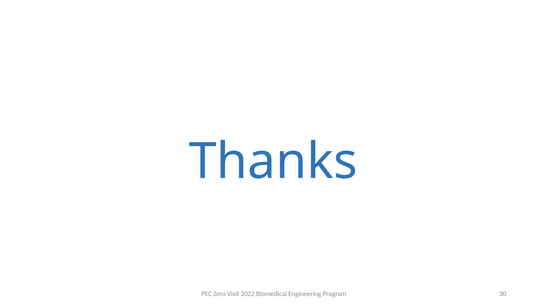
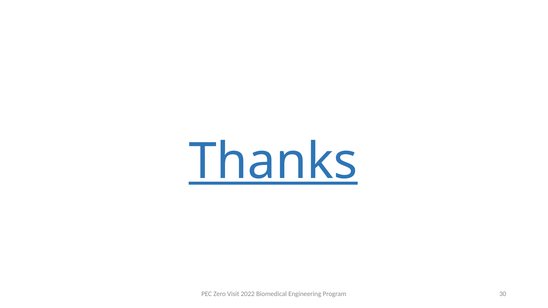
Thanks underline: none -> present (273, 162)
